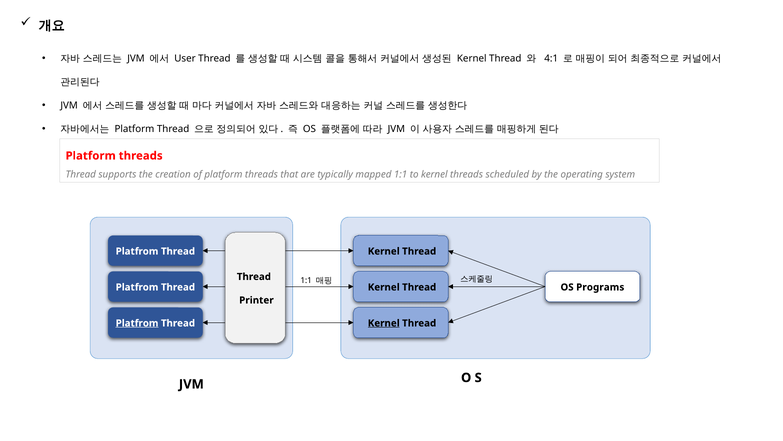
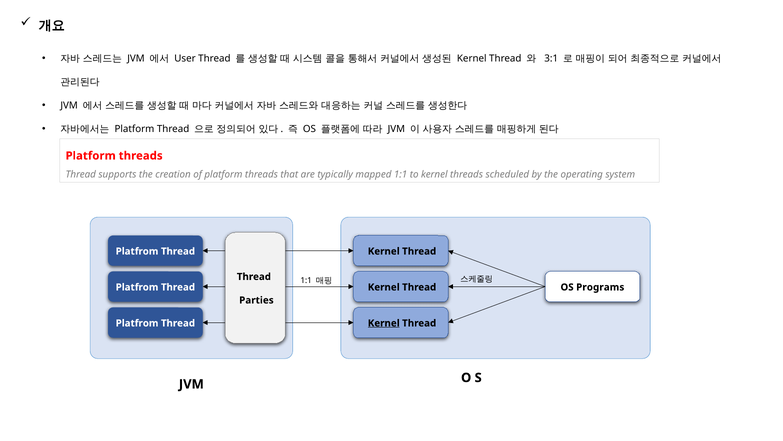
4:1: 4:1 -> 3:1 (551, 59)
Printer: Printer -> Parties (256, 300)
Platfrom underline: present -> none (137, 323)
